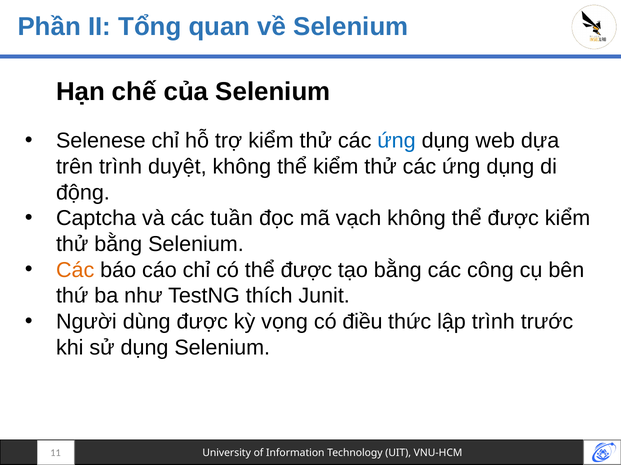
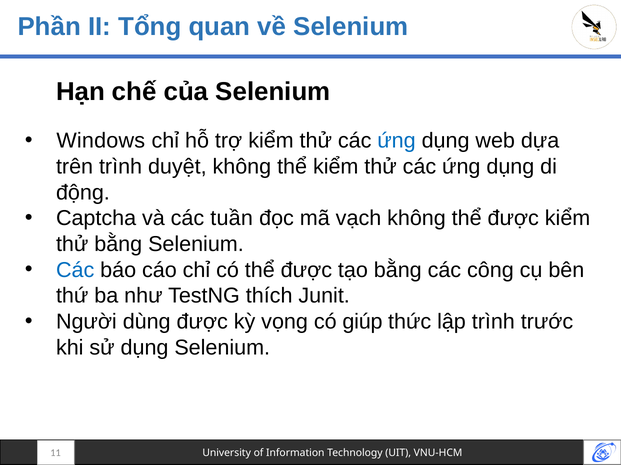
Selenese: Selenese -> Windows (101, 141)
Các colour: orange -> blue (75, 270)
điều: điều -> giúp (362, 322)
